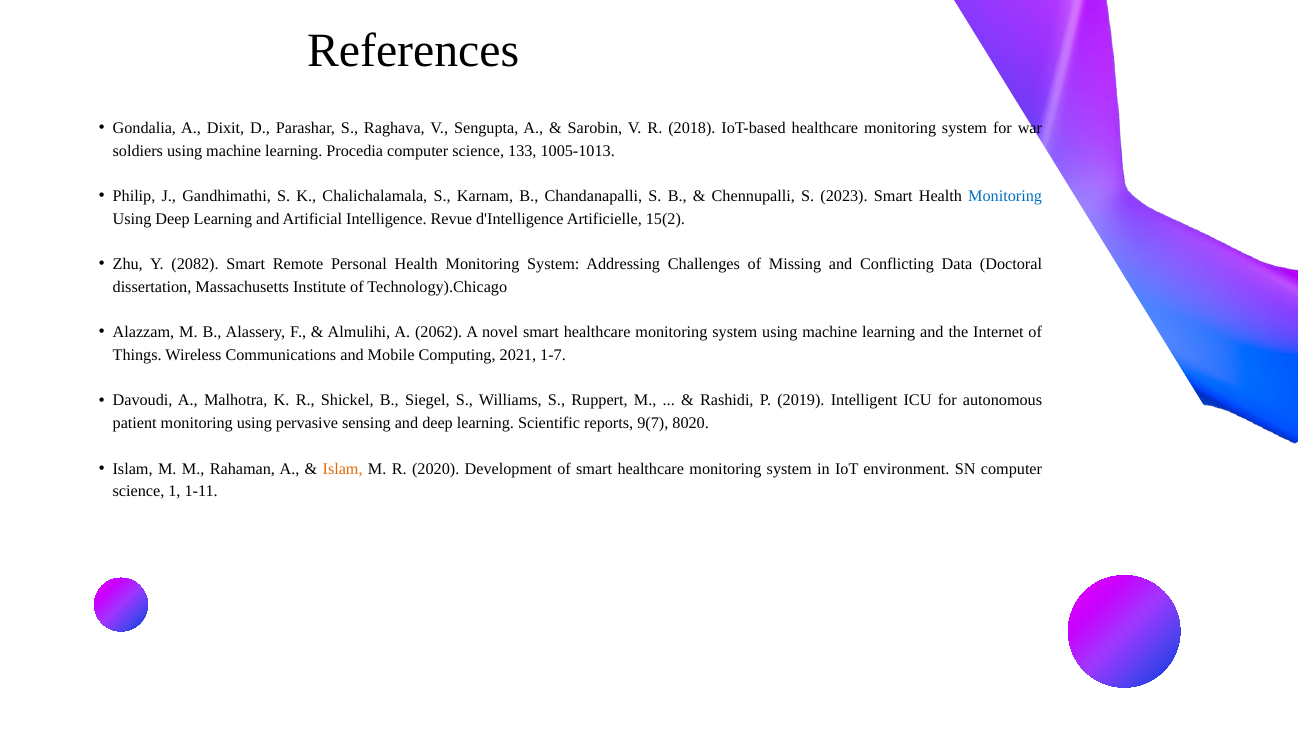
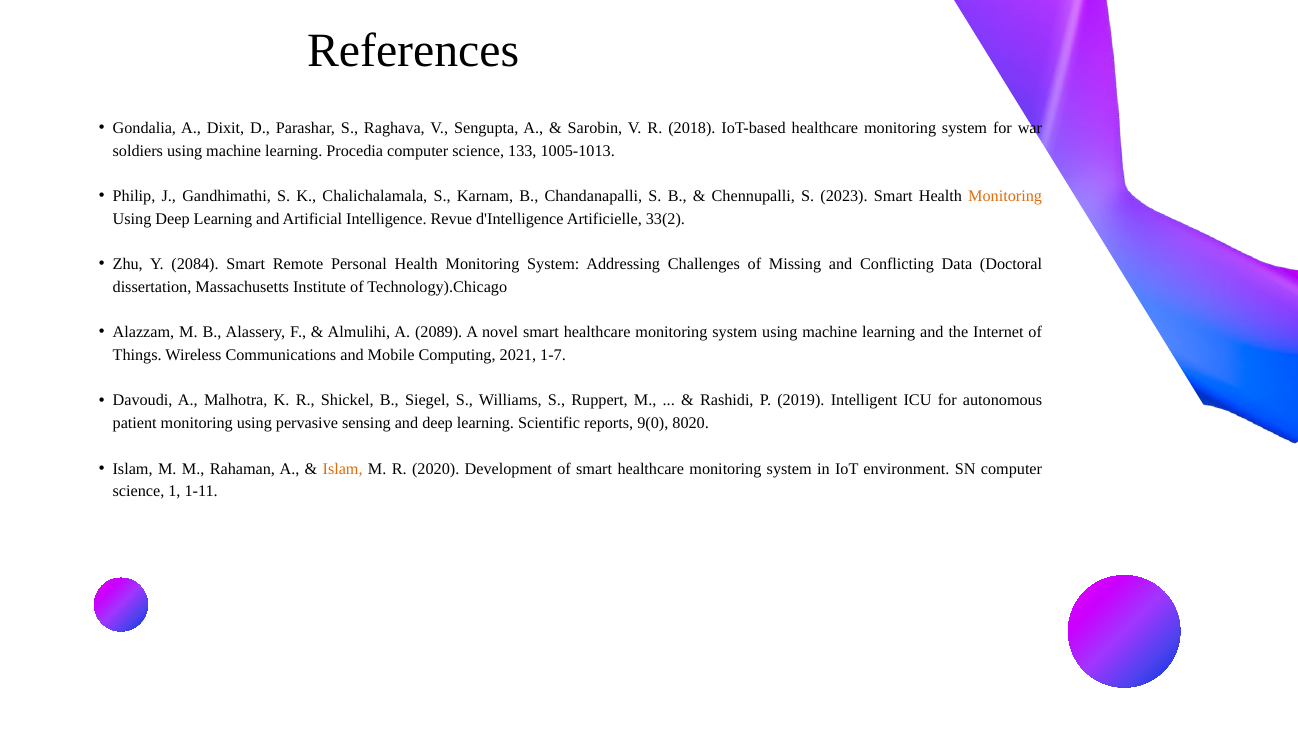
Monitoring colour: blue -> orange (1005, 196)
15(2: 15(2 -> 33(2 (665, 219)
2082: 2082 -> 2084 (195, 264)
2062: 2062 -> 2089 (439, 333)
9(7: 9(7 -> 9(0 (653, 423)
